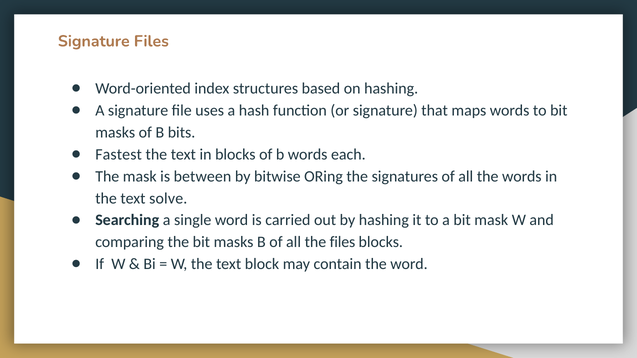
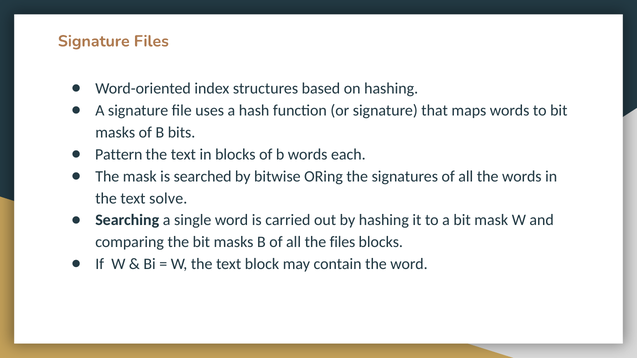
Fastest: Fastest -> Pattern (119, 154)
between: between -> searched (203, 176)
